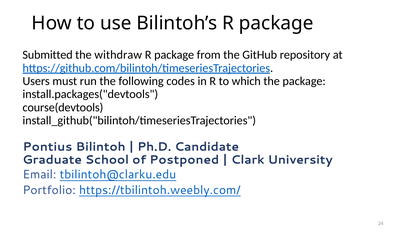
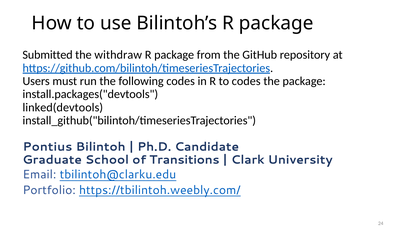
to which: which -> codes (246, 81)
course(devtools: course(devtools -> linked(devtools (63, 107)
Postponed: Postponed -> Transitions (184, 159)
